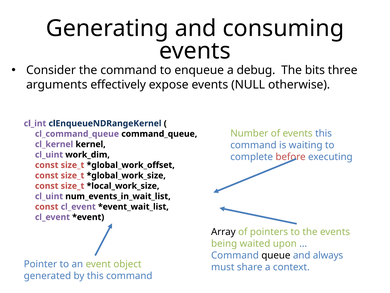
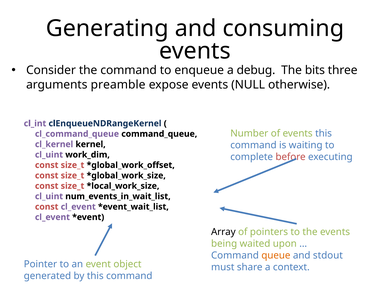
effectively: effectively -> preamble (118, 84)
queue colour: black -> orange (276, 255)
always: always -> stdout (328, 255)
